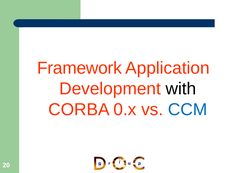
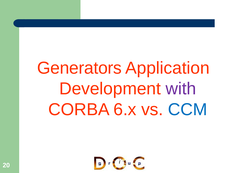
Framework: Framework -> Generators (79, 68)
with colour: black -> purple (181, 89)
0.x: 0.x -> 6.x (125, 109)
